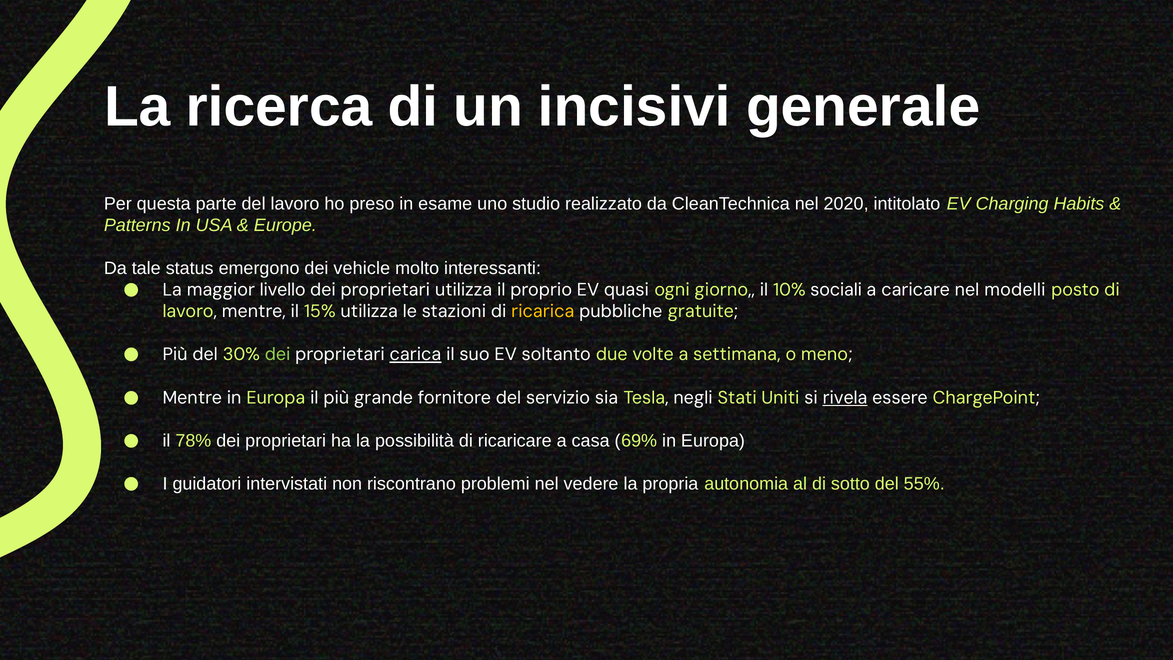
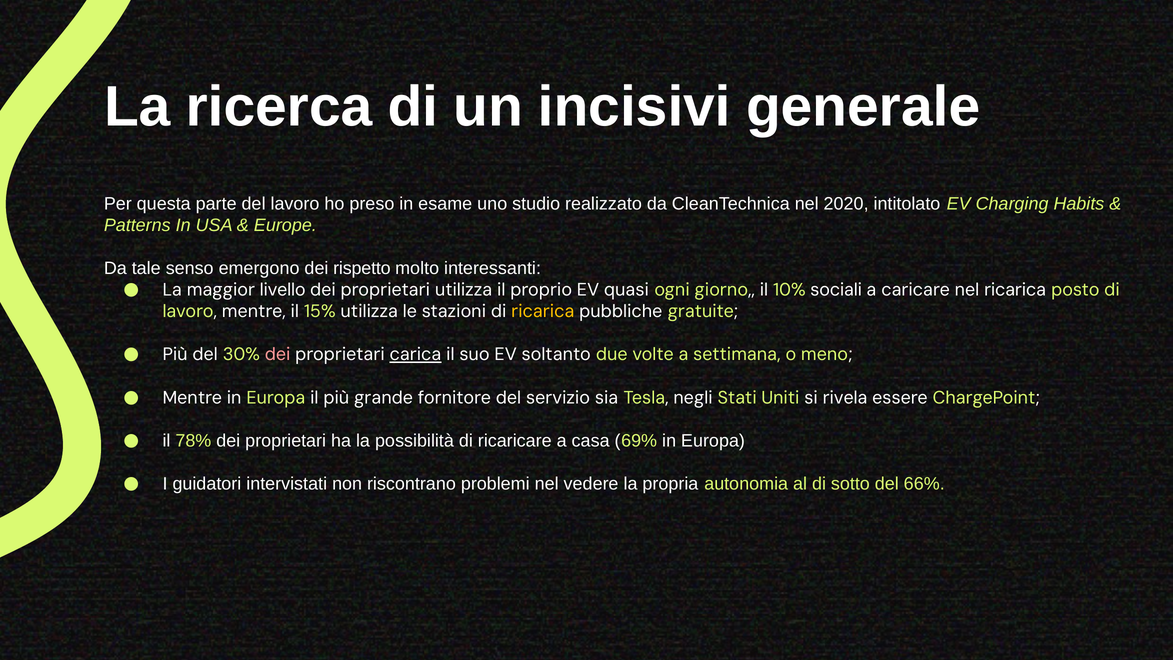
status: status -> senso (190, 268)
vehicle: vehicle -> rispetto (362, 268)
nel modelli: modelli -> ricarica (1015, 290)
dei colour: light green -> pink (278, 354)
rivela underline: present -> none (845, 398)
55%: 55% -> 66% (924, 484)
